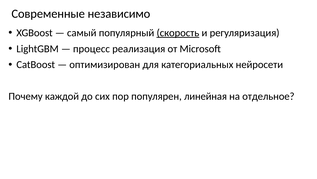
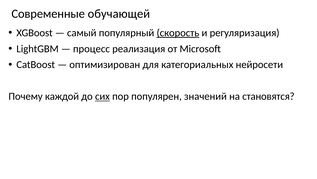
независимо: независимо -> обучающей (119, 14)
сих underline: none -> present (102, 96)
линейная: линейная -> значений (205, 96)
отдельное: отдельное -> становятся (268, 96)
